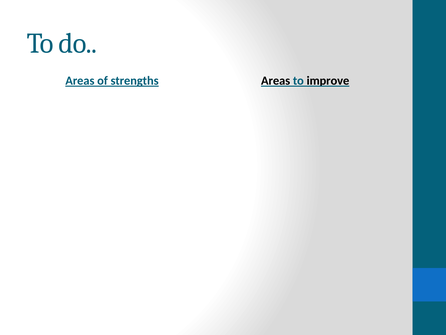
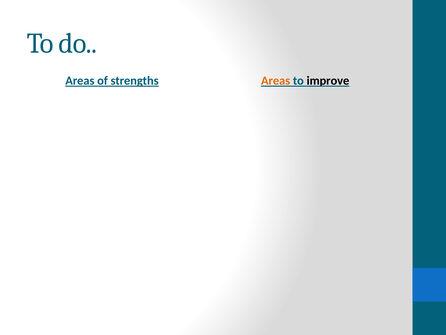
Areas colour: black -> orange (276, 81)
